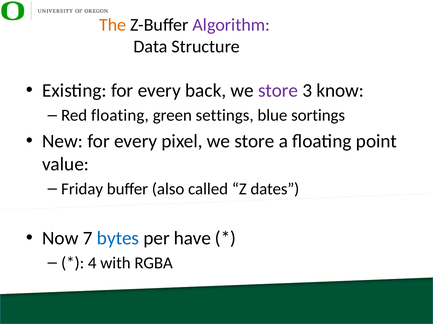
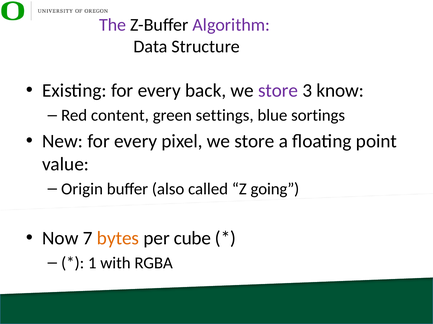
The colour: orange -> purple (113, 25)
Red floating: floating -> content (120, 116)
Friday: Friday -> Origin (82, 189)
dates: dates -> going (275, 189)
bytes colour: blue -> orange (118, 239)
have: have -> cube (192, 239)
4: 4 -> 1 (92, 263)
